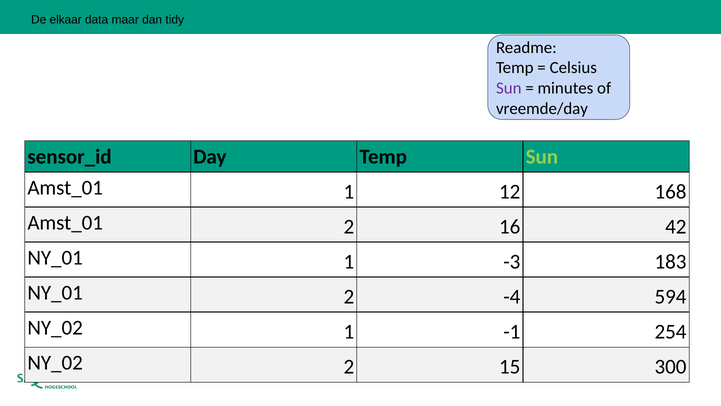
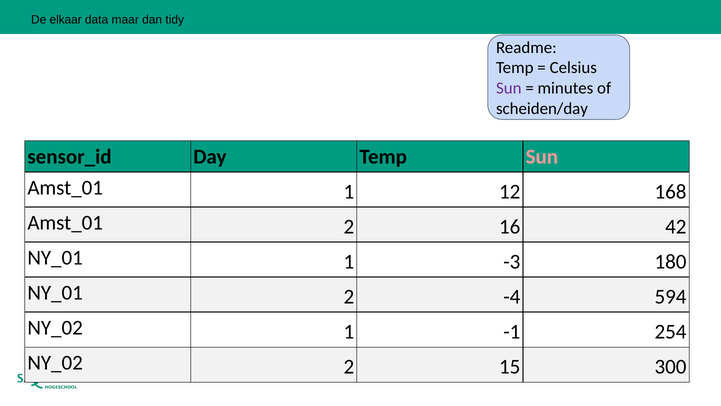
vreemde/day: vreemde/day -> scheiden/day (542, 108)
Sun colour: light green -> pink (542, 156)
183: 183 -> 180 (671, 261)
